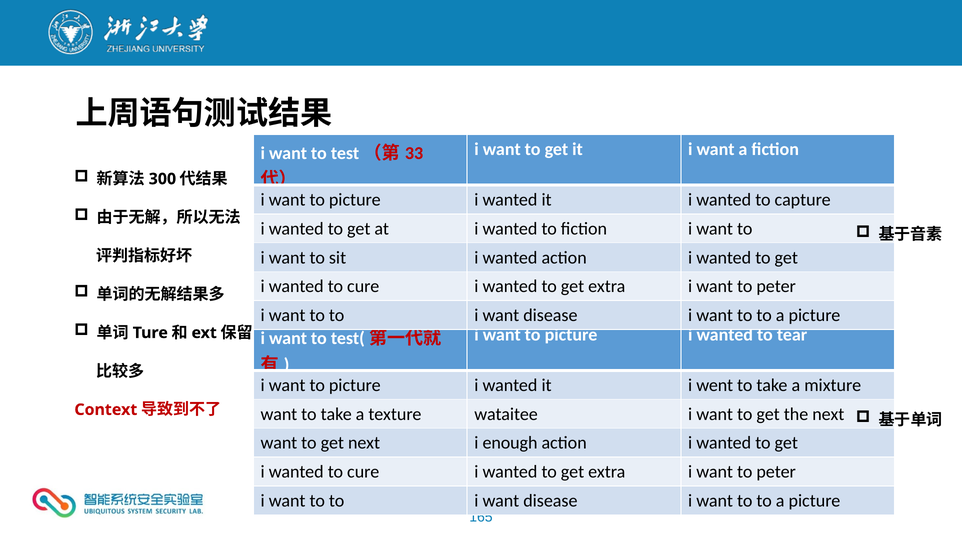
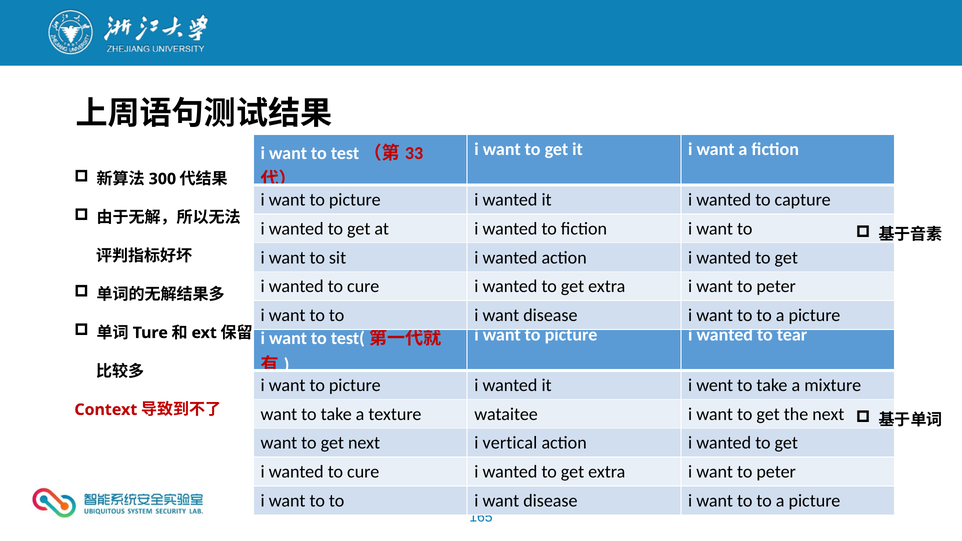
enough: enough -> vertical (510, 443)
